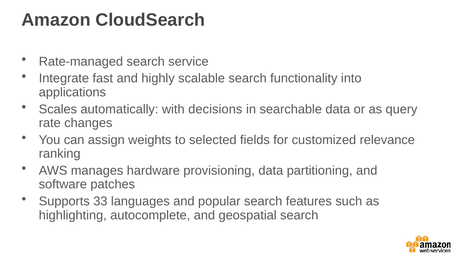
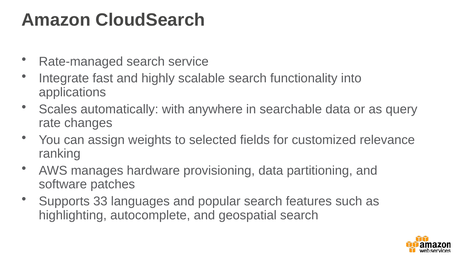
decisions: decisions -> anywhere (215, 109)
